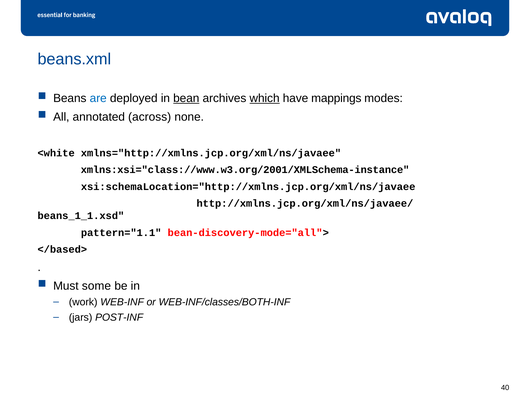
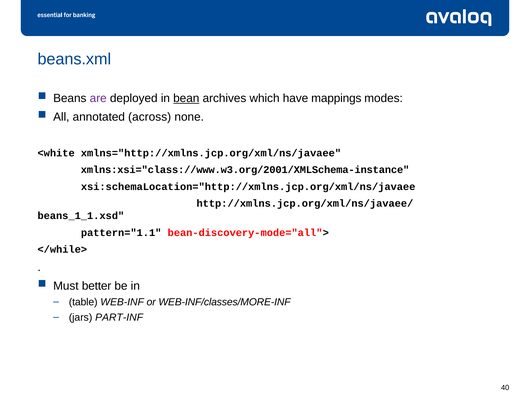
are colour: blue -> purple (98, 98)
which underline: present -> none (265, 98)
</based>: </based> -> </while> (62, 249)
some: some -> better (97, 286)
work: work -> table (83, 302)
WEB-INF/classes/BOTH-INF: WEB-INF/classes/BOTH-INF -> WEB-INF/classes/MORE-INF (225, 302)
POST-INF: POST-INF -> PART-INF (119, 317)
